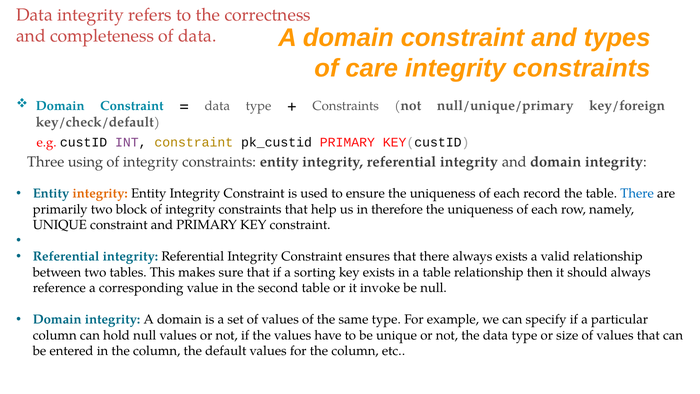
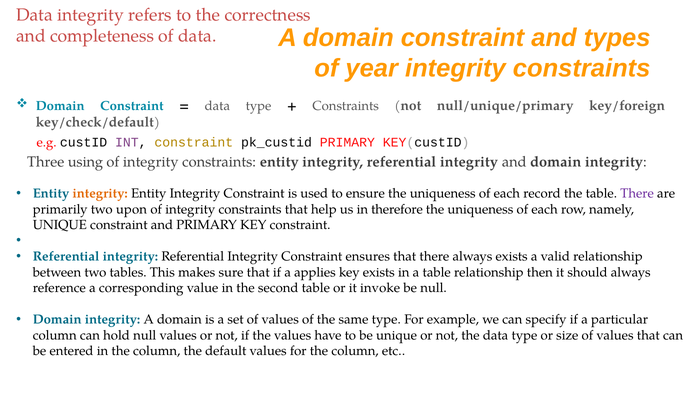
care: care -> year (372, 68)
There colour: blue -> purple (637, 193)
block: block -> upon (131, 209)
sorting: sorting -> applies (315, 272)
